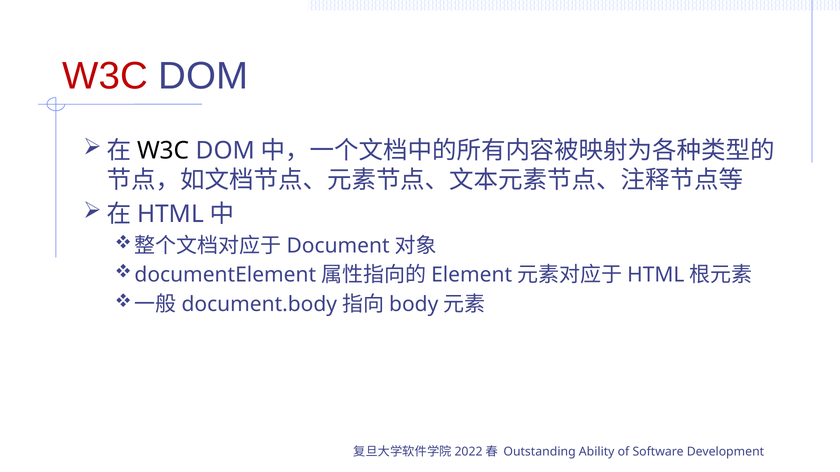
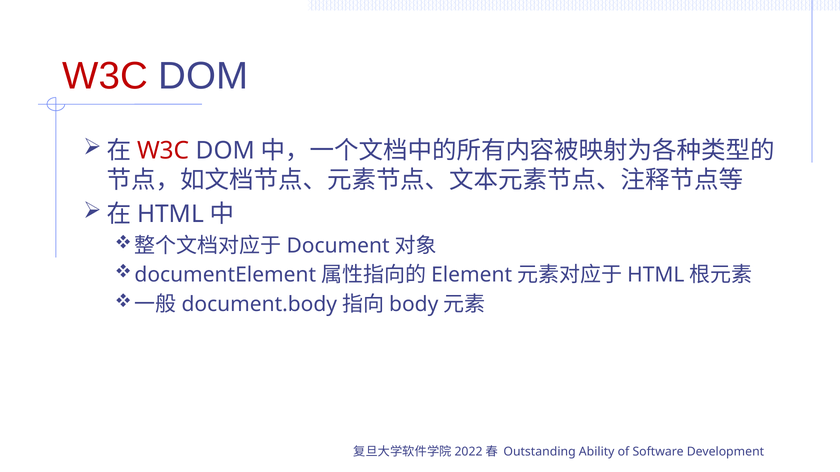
W3C colour: black -> red (163, 151)
